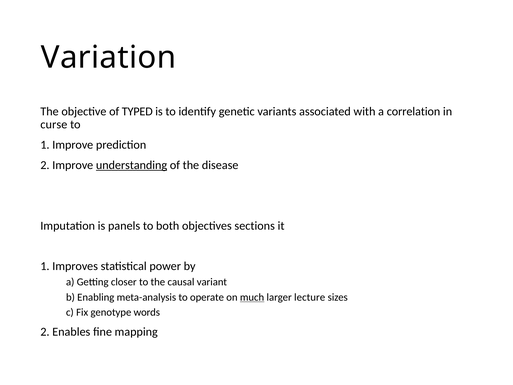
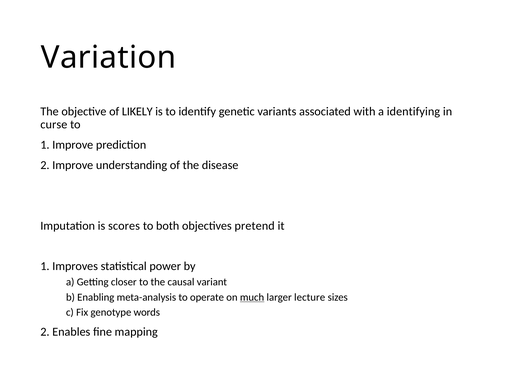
TYPED: TYPED -> LIKELY (137, 111)
correlation: correlation -> identifying (413, 111)
understanding underline: present -> none (132, 165)
panels: panels -> scores (124, 226)
sections: sections -> pretend (255, 226)
